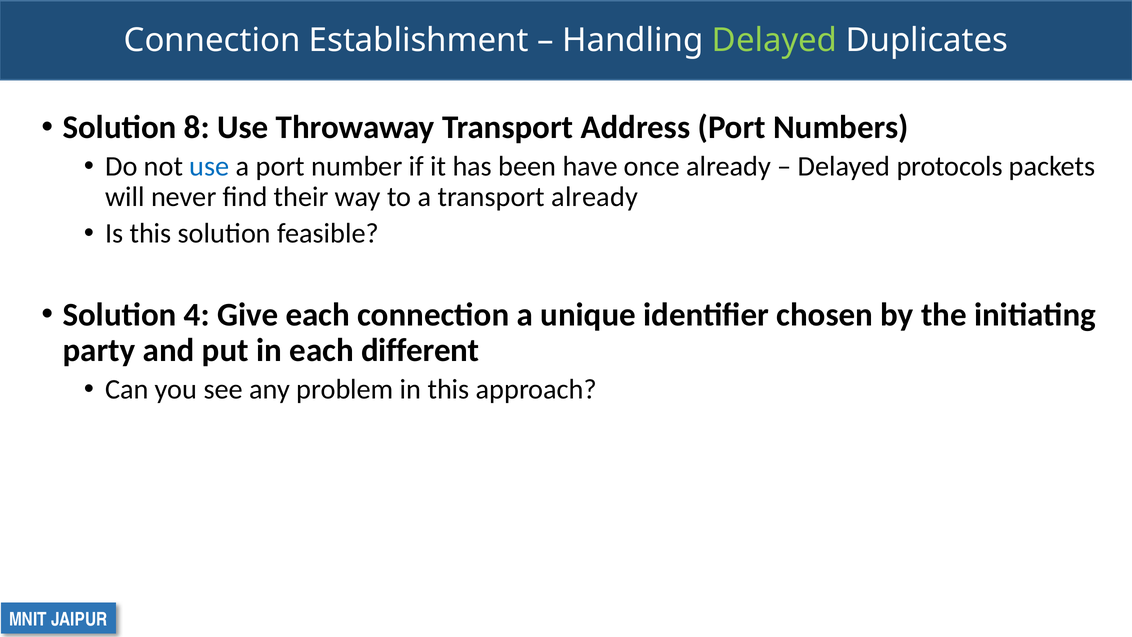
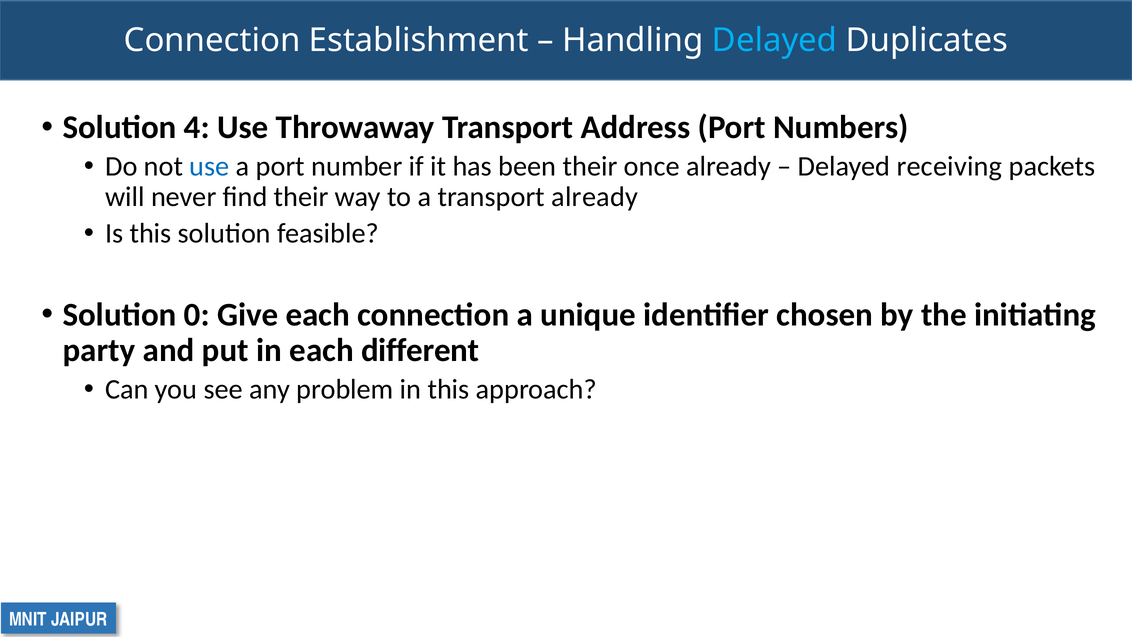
Delayed colour: light green -> light blue (775, 40)
8: 8 -> 4 (197, 127)
been have: have -> their (590, 166)
protocols: protocols -> receiving (949, 166)
4: 4 -> 0 (197, 315)
